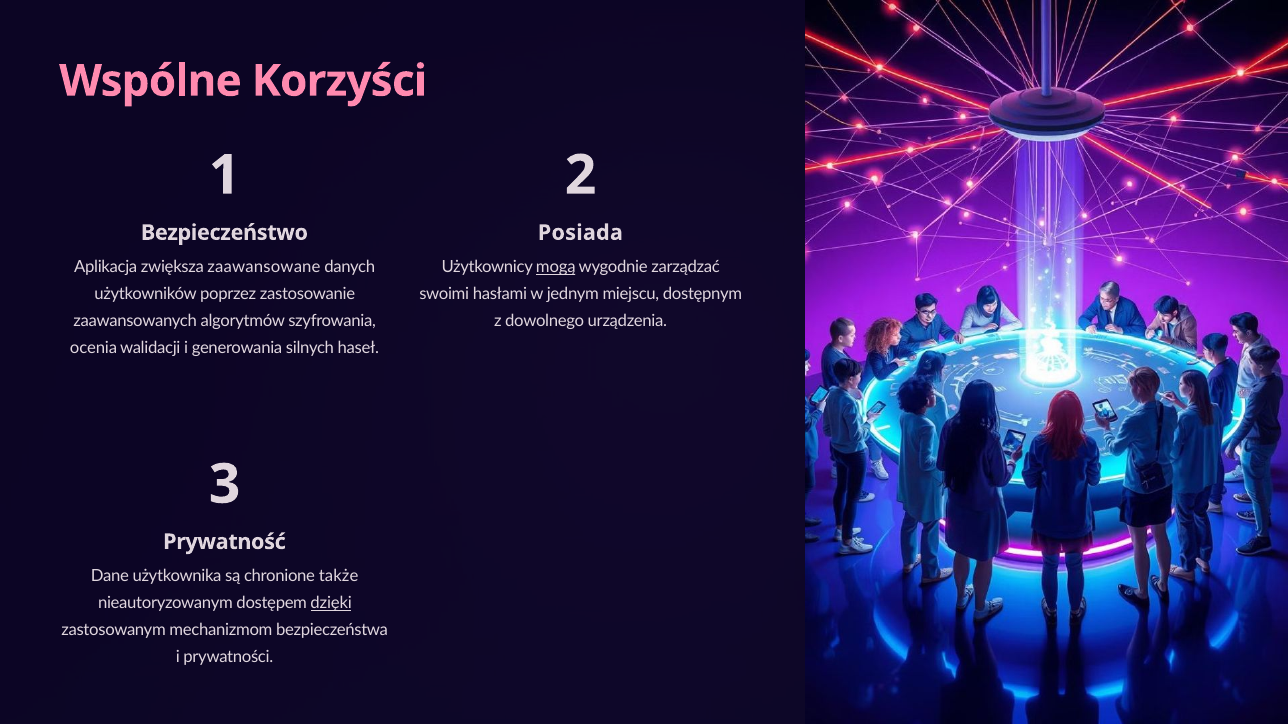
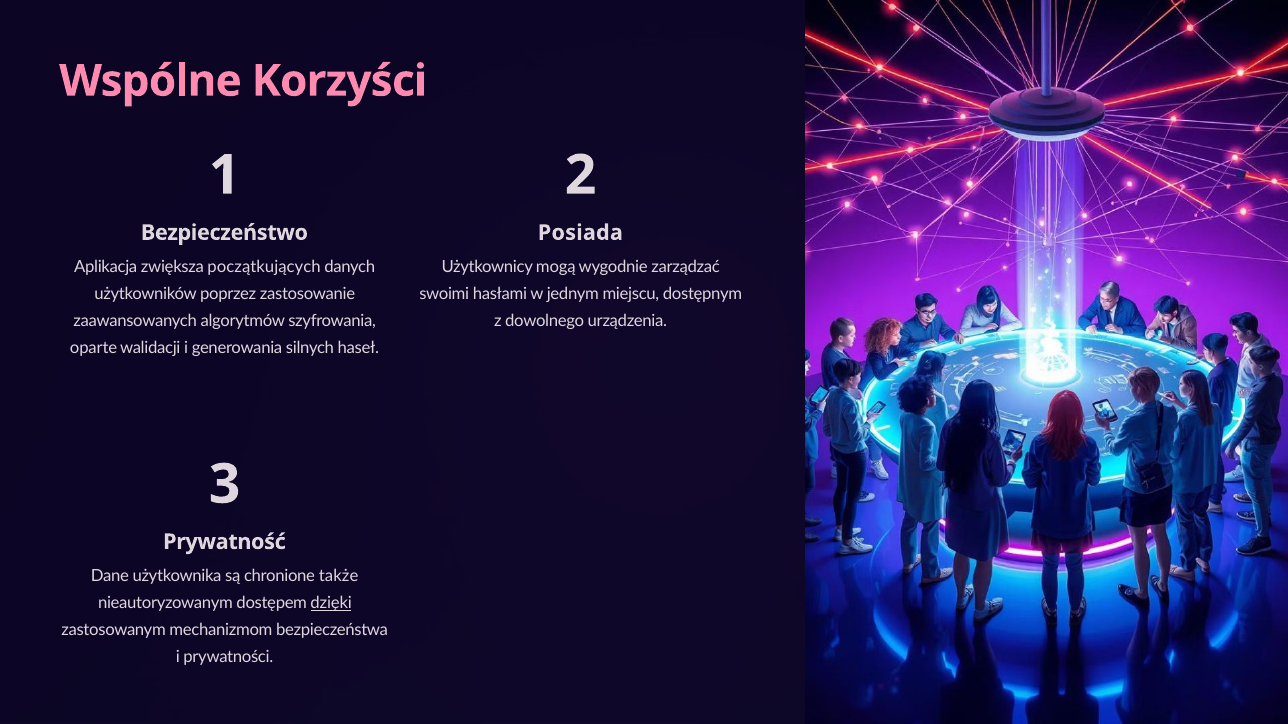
zaawansowane: zaawansowane -> początkujących (264, 267)
mogą underline: present -> none (556, 267)
ocenia: ocenia -> oparte (94, 348)
